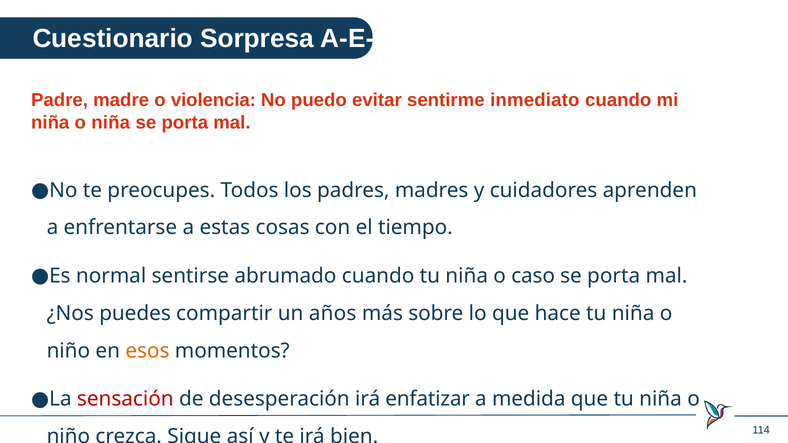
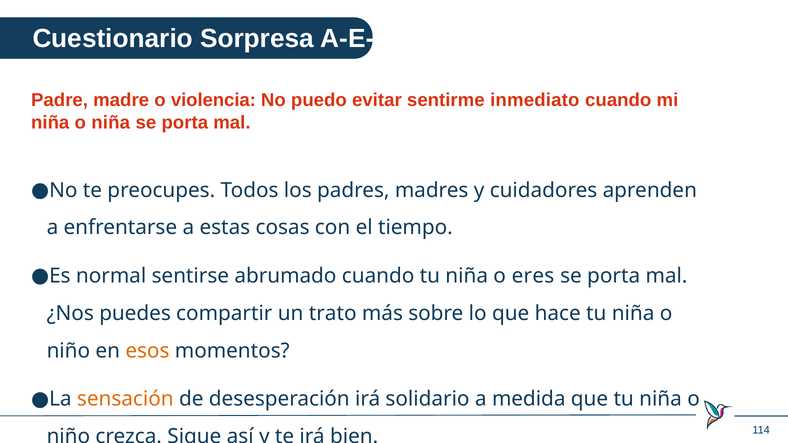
caso: caso -> eres (533, 276)
años: años -> trato (333, 313)
sensación colour: red -> orange (125, 399)
enfatizar: enfatizar -> solidario (428, 399)
